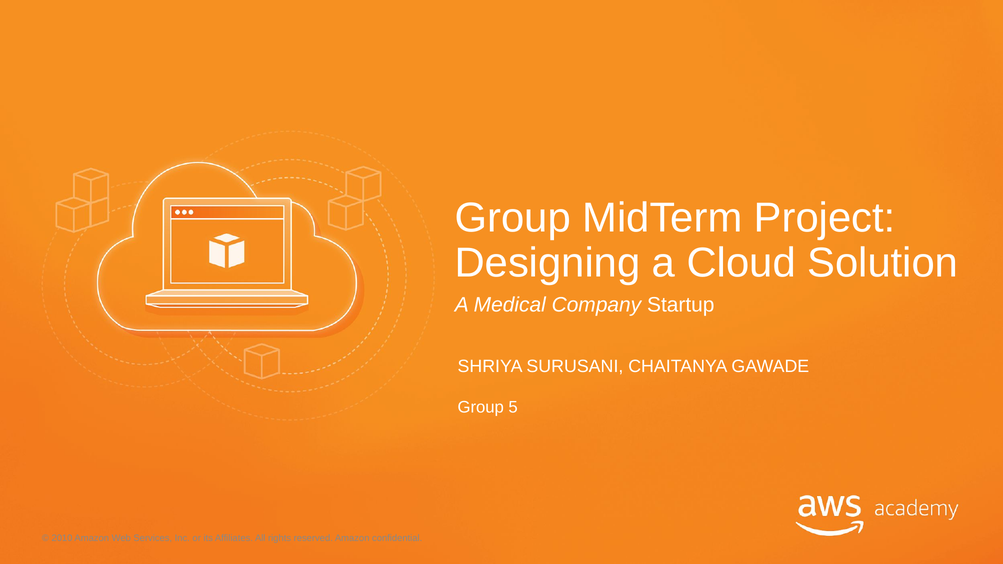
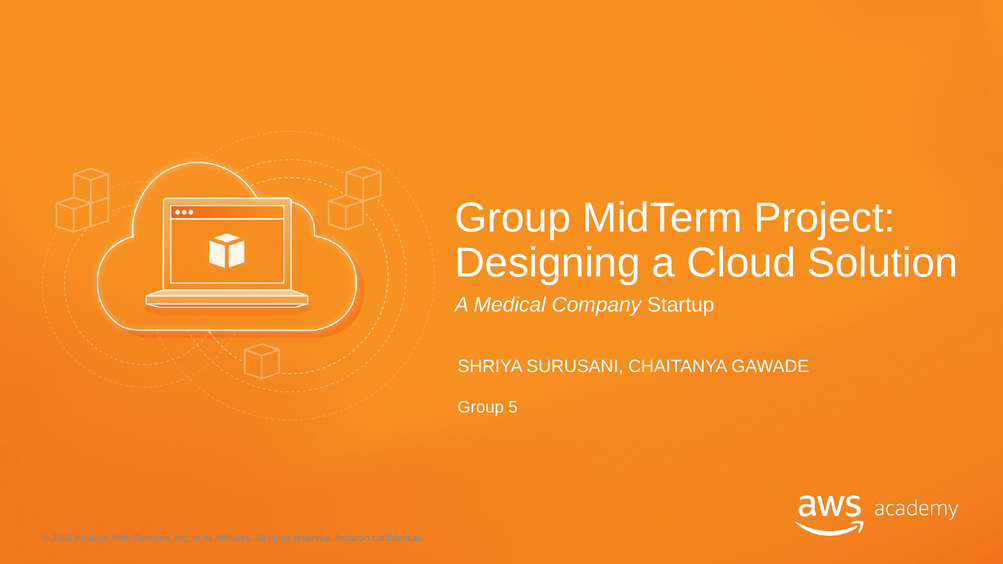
2010: 2010 -> 2088 (62, 539)
